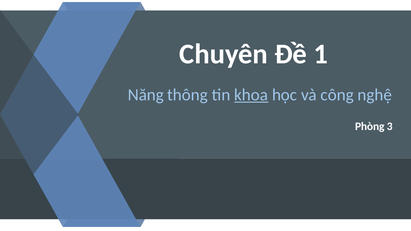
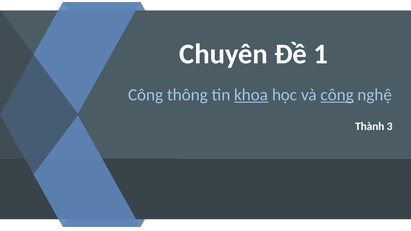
Năng: Năng -> Công (146, 95)
công underline: none -> present (337, 95)
Phòng: Phòng -> Thành (370, 126)
